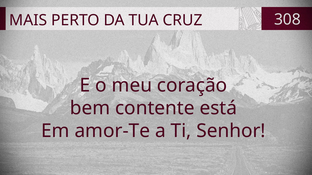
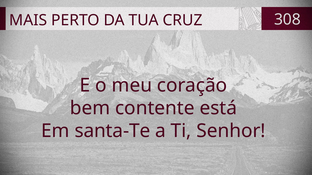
amor-Te: amor-Te -> santa-Te (112, 131)
